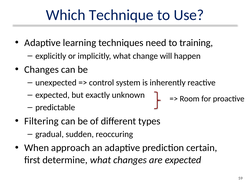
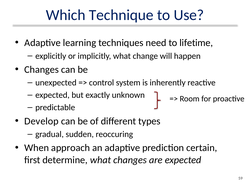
training: training -> lifetime (196, 43)
Filtering: Filtering -> Develop (42, 121)
